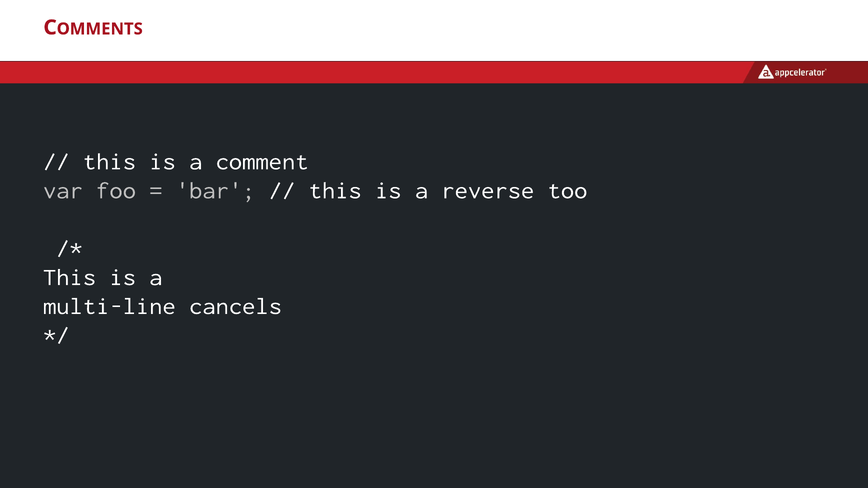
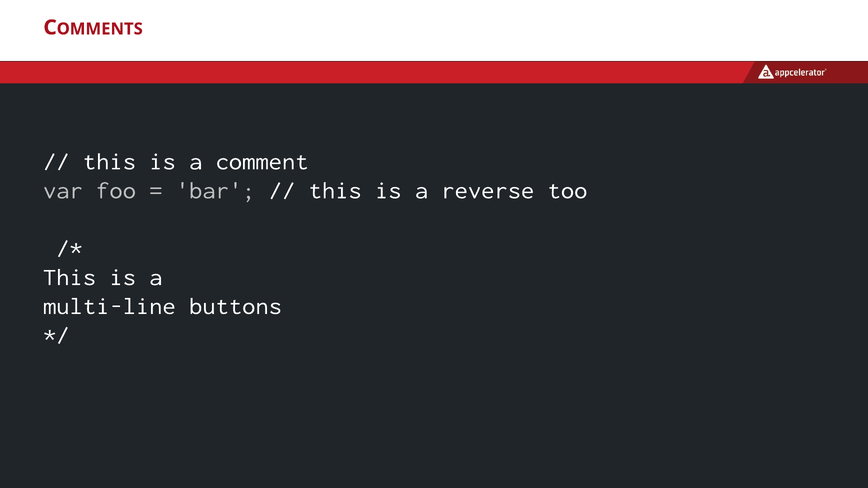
cancels: cancels -> buttons (236, 306)
